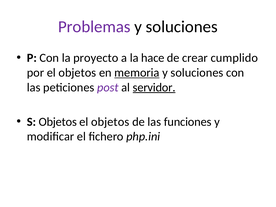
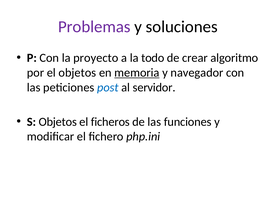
hace: hace -> todo (153, 58)
cumplido: cumplido -> algoritmo (234, 58)
soluciones: soluciones -> navegador (197, 73)
post colour: purple -> blue (108, 87)
servidor underline: present -> none (154, 87)
objetos: objetos -> ficheros (110, 122)
